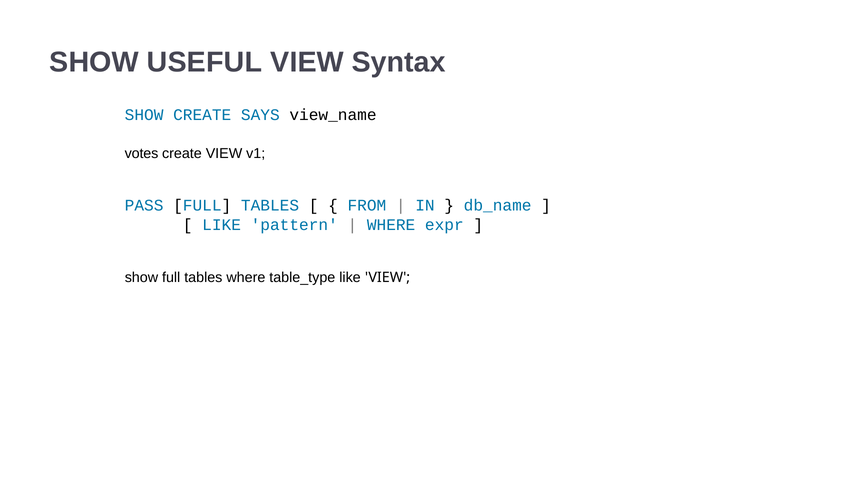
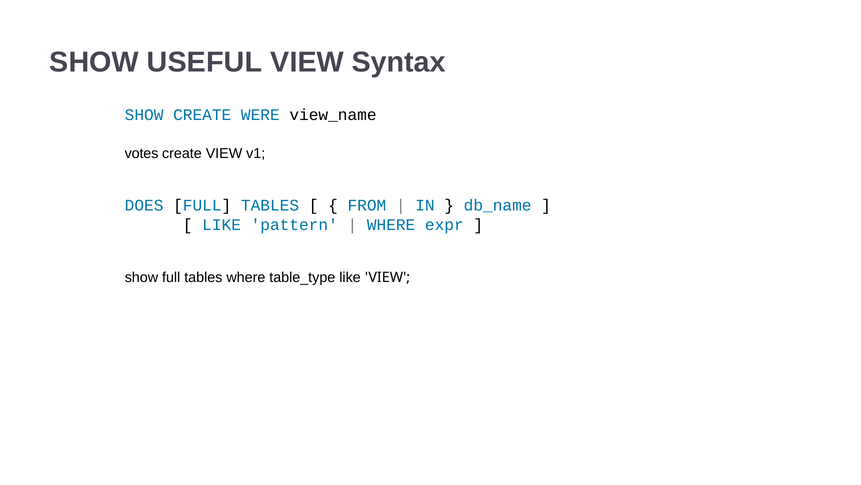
SAYS: SAYS -> WERE (260, 115)
PASS: PASS -> DOES (144, 205)
